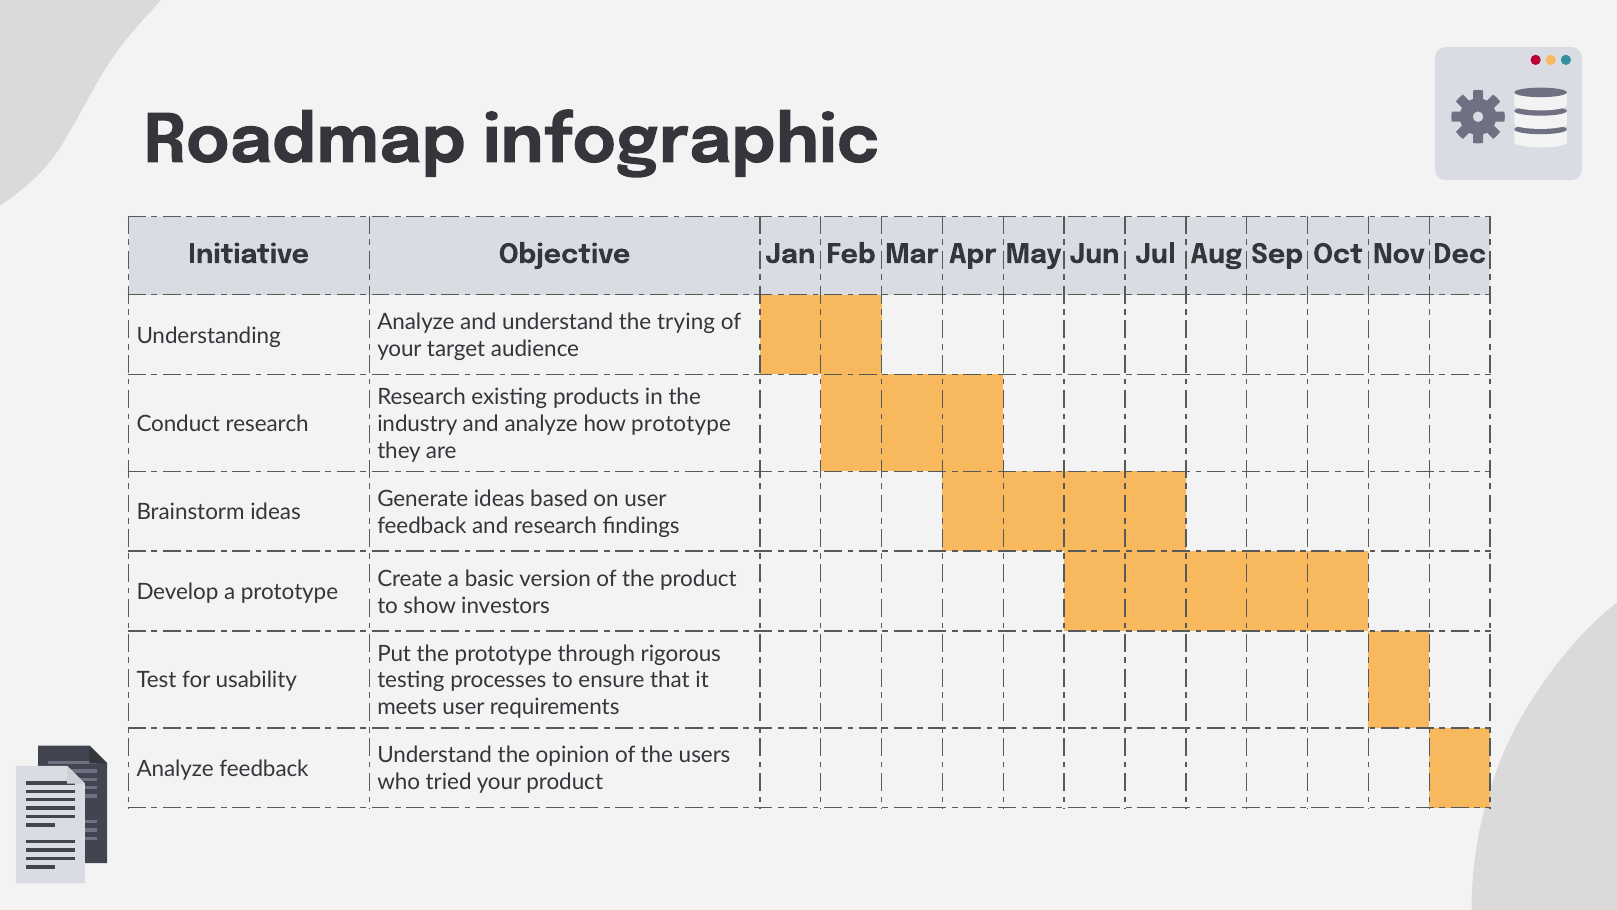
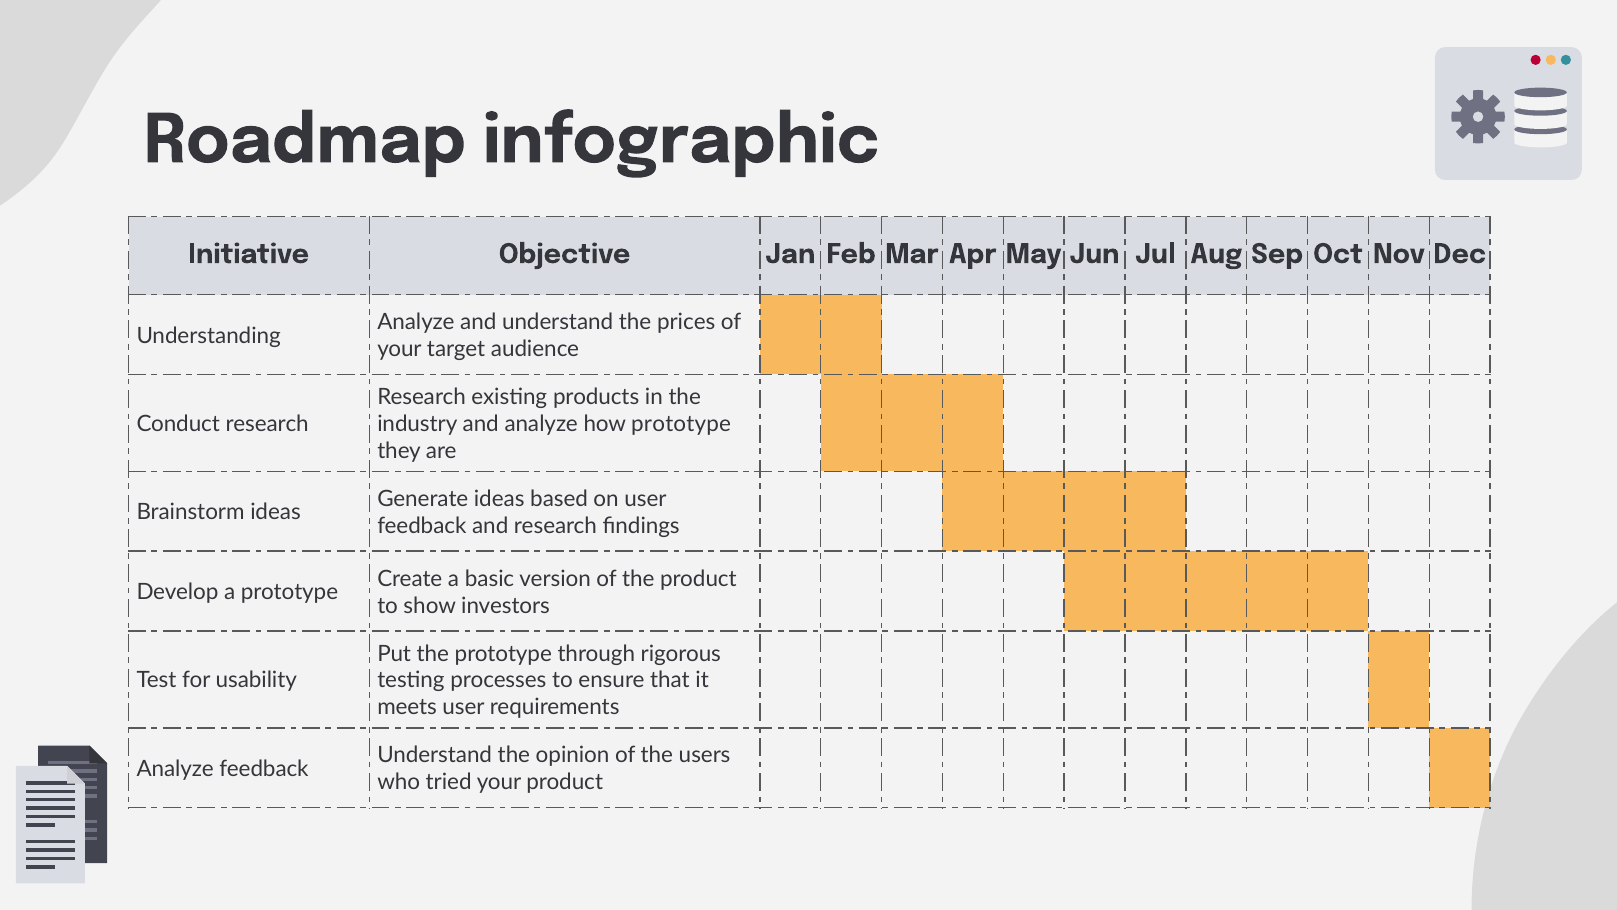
trying: trying -> prices (686, 322)
